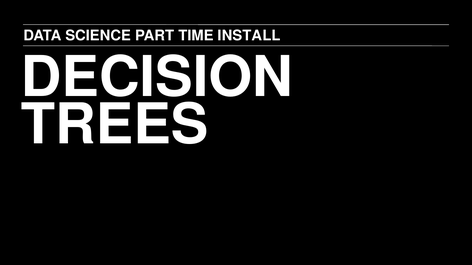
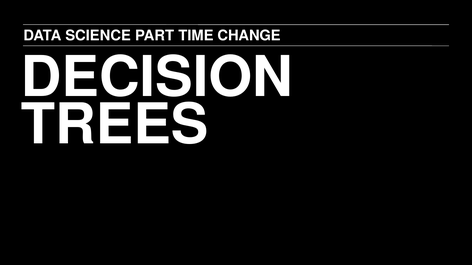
INSTALL: INSTALL -> CHANGE (249, 36)
